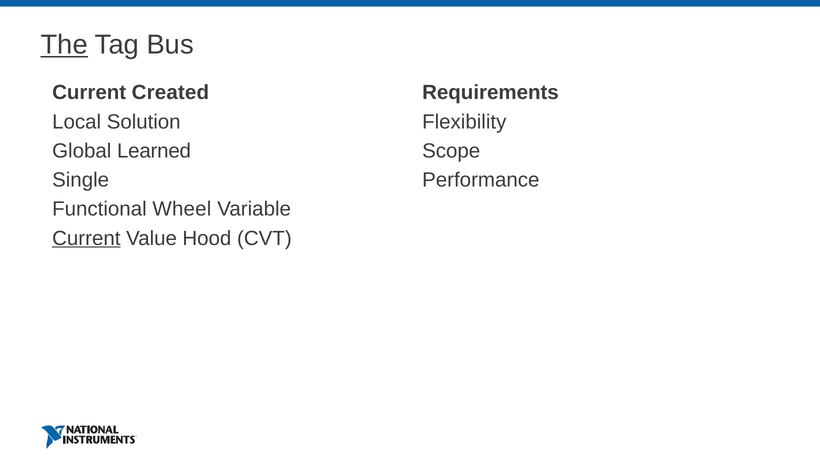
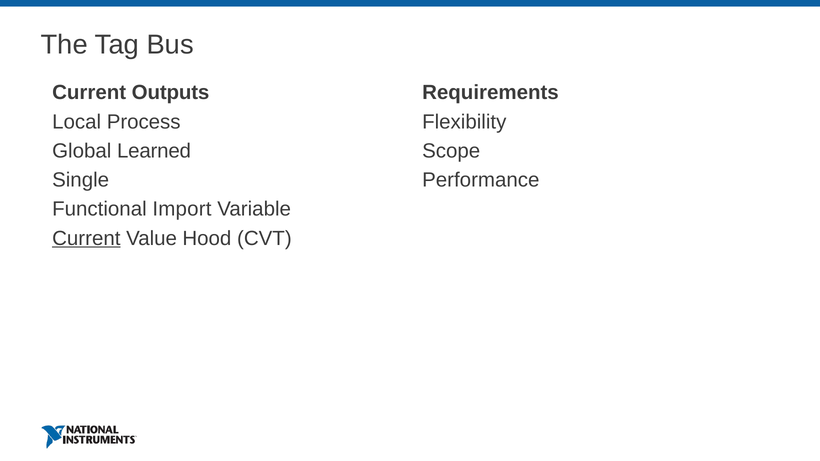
The underline: present -> none (64, 45)
Created: Created -> Outputs (171, 93)
Solution: Solution -> Process (144, 122)
Wheel: Wheel -> Import (182, 209)
